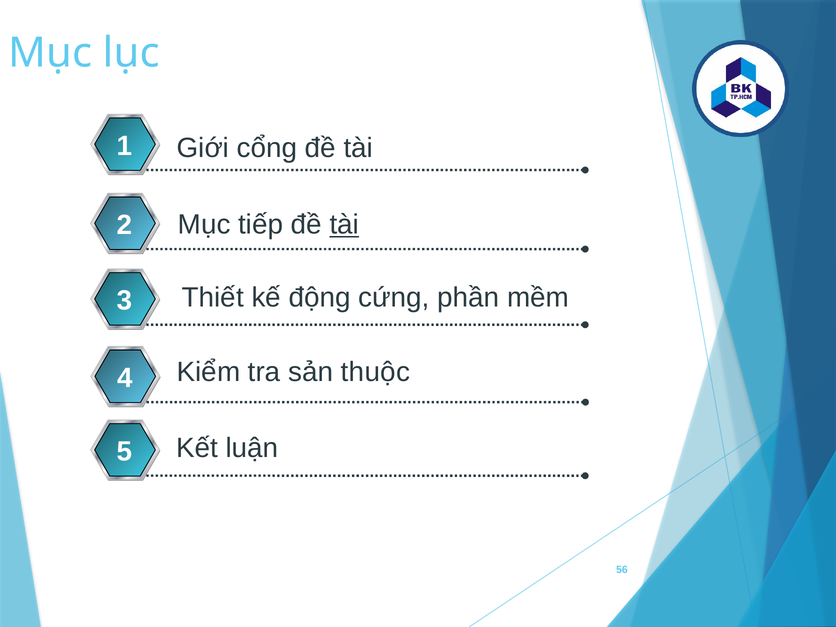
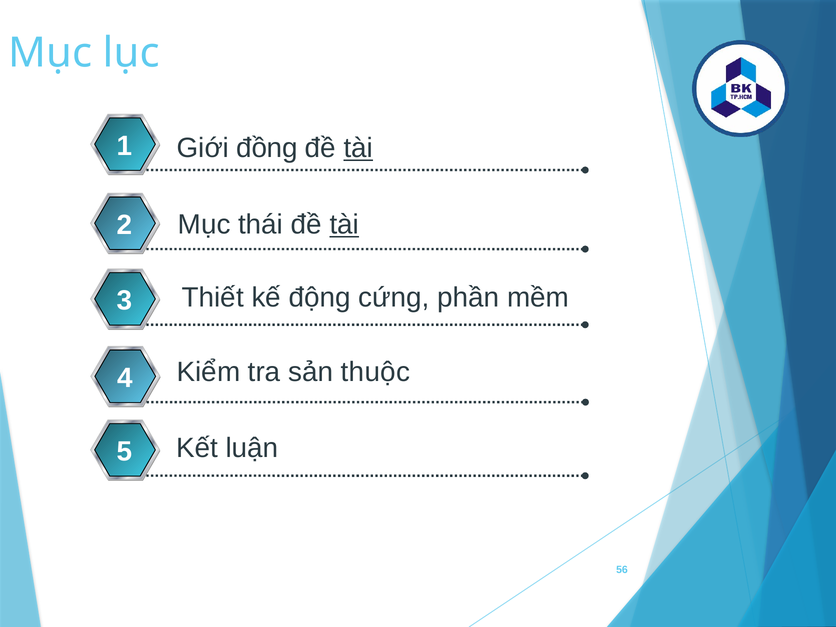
cổng: cổng -> đồng (267, 148)
tài underline: none -> present (358, 148)
tiếp: tiếp -> thái (261, 225)
